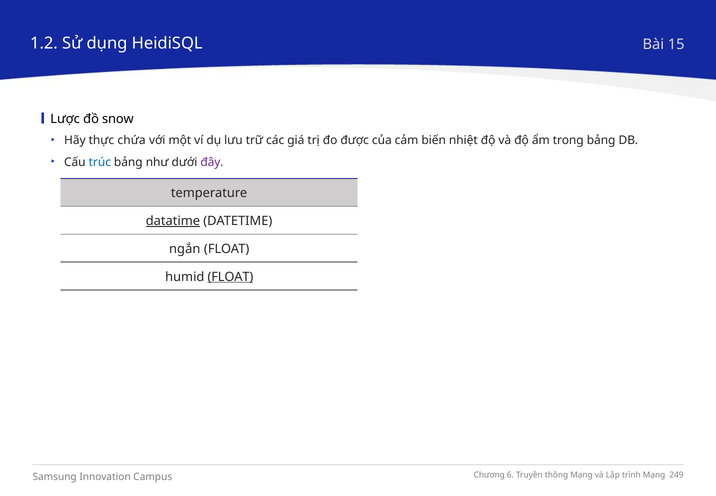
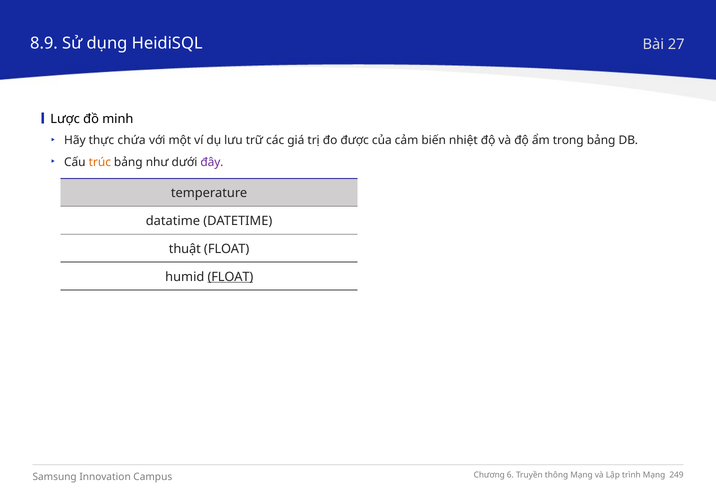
1.2: 1.2 -> 8.9 (44, 43)
15: 15 -> 27 (676, 45)
snow: snow -> minh (118, 119)
trúc colour: blue -> orange (100, 162)
datatime underline: present -> none (173, 221)
ngắn: ngắn -> thuật (185, 249)
